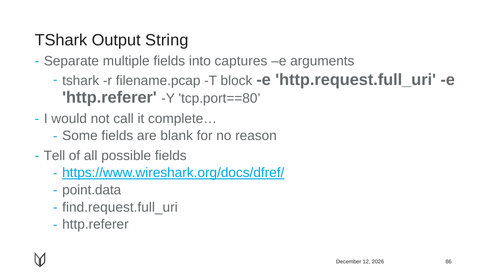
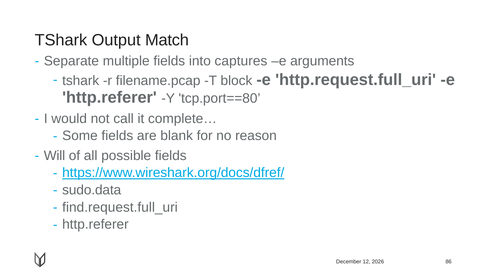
String: String -> Match (167, 40)
Tell: Tell -> Will (54, 156)
point.data: point.data -> sudo.data (92, 190)
